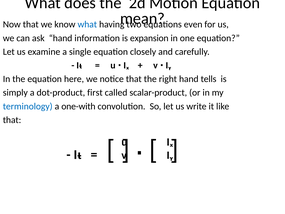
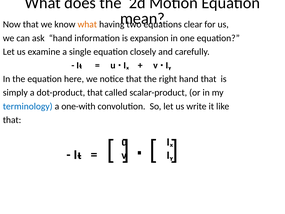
what colour: blue -> orange (87, 24)
even: even -> clear (193, 24)
hand tells: tells -> that (209, 79)
dot-product first: first -> that (95, 93)
